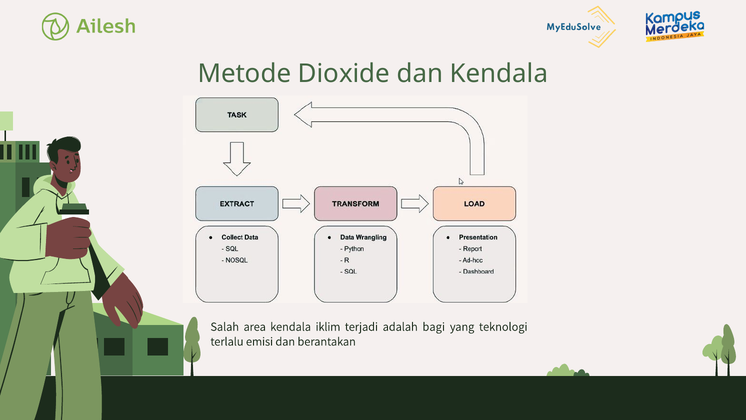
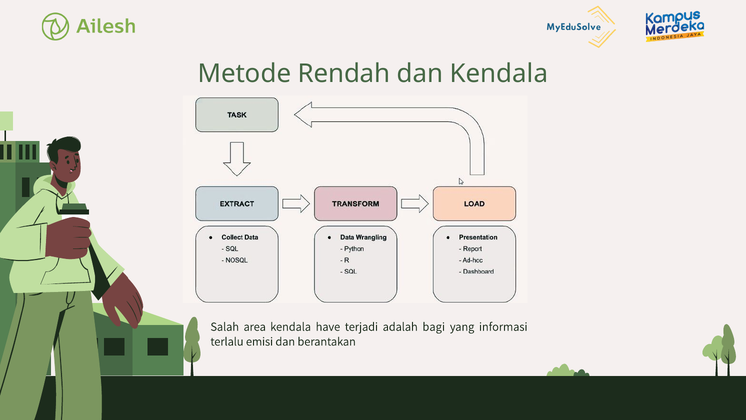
Dioxide: Dioxide -> Rendah (344, 74)
iklim: iklim -> have (328, 326)
teknologi: teknologi -> informasi (503, 326)
